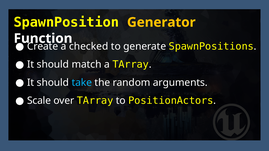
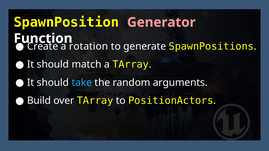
Generator colour: yellow -> pink (161, 22)
checked: checked -> rotation (89, 46)
Scale: Scale -> Build (39, 101)
